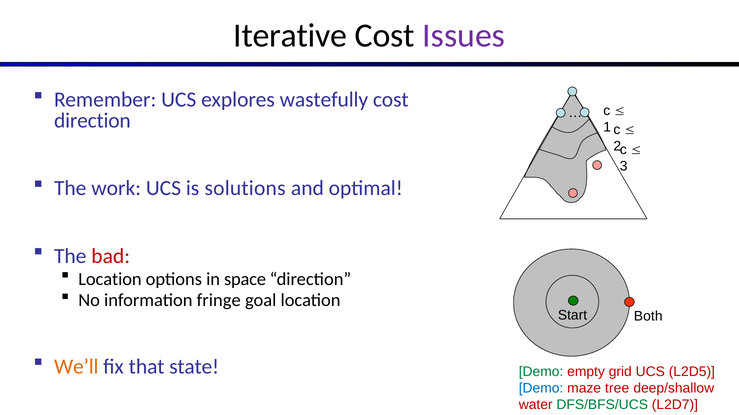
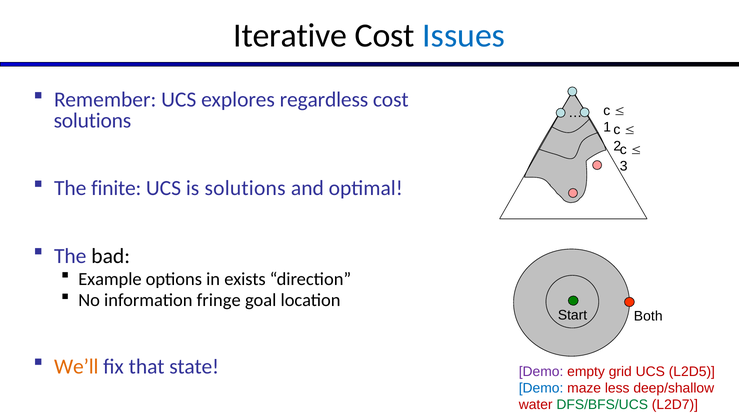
Issues colour: purple -> blue (464, 35)
wastefully: wastefully -> regardless (324, 100)
direction: direction -> solutions (92, 121)
work: work -> finite (116, 189)
bad colour: red -> black (111, 256)
Location: Location -> Example (110, 279)
space: space -> exists (245, 279)
Demo colour: green -> purple (541, 372)
tree: tree -> less (617, 389)
